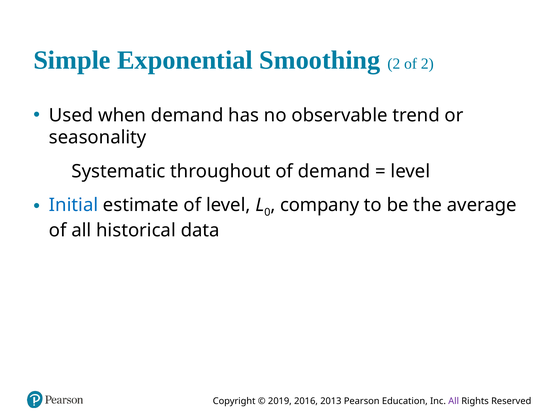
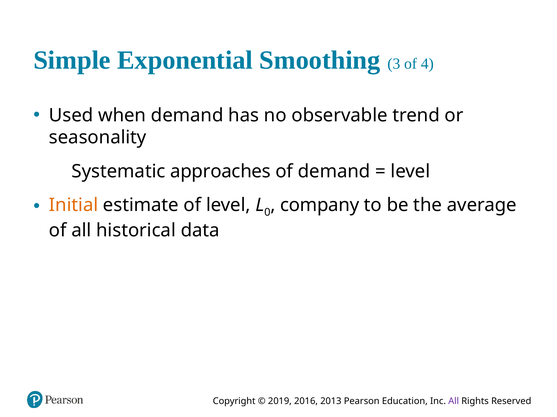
Smoothing 2: 2 -> 3 (394, 64)
of 2: 2 -> 4 (427, 64)
throughout: throughout -> approaches (221, 172)
Initial colour: blue -> orange (74, 206)
